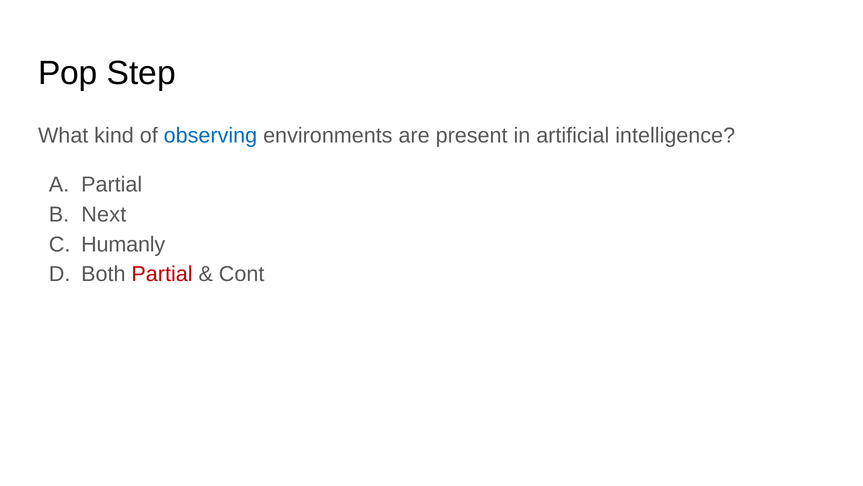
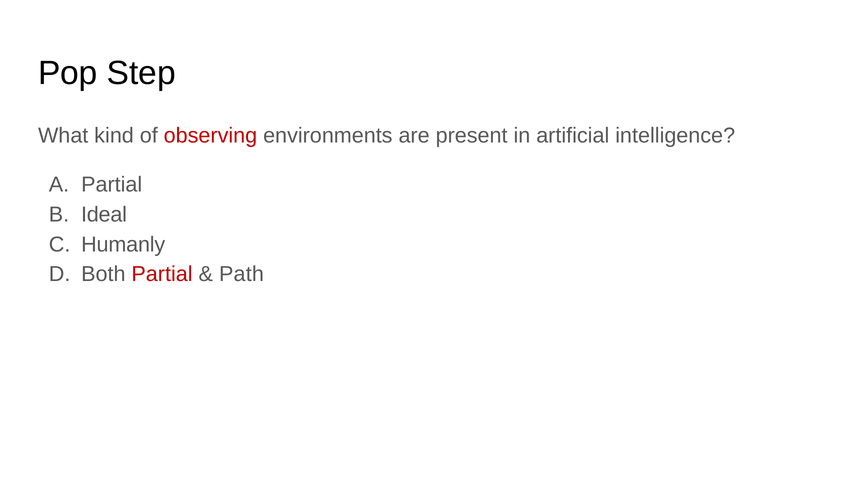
observing colour: blue -> red (210, 136)
Next: Next -> Ideal (104, 214)
Cont: Cont -> Path (241, 274)
